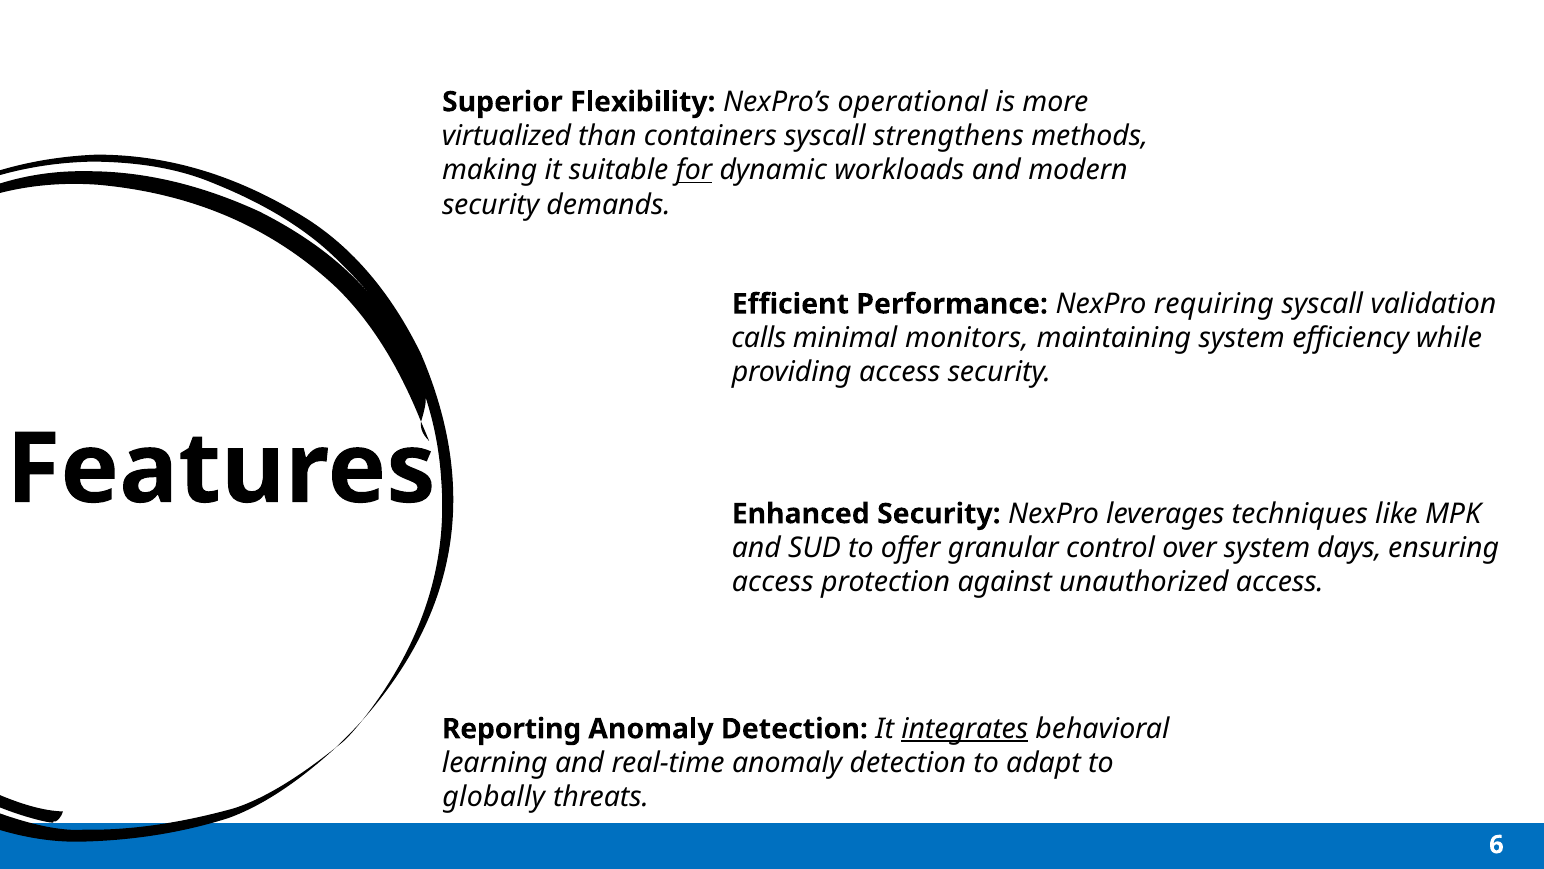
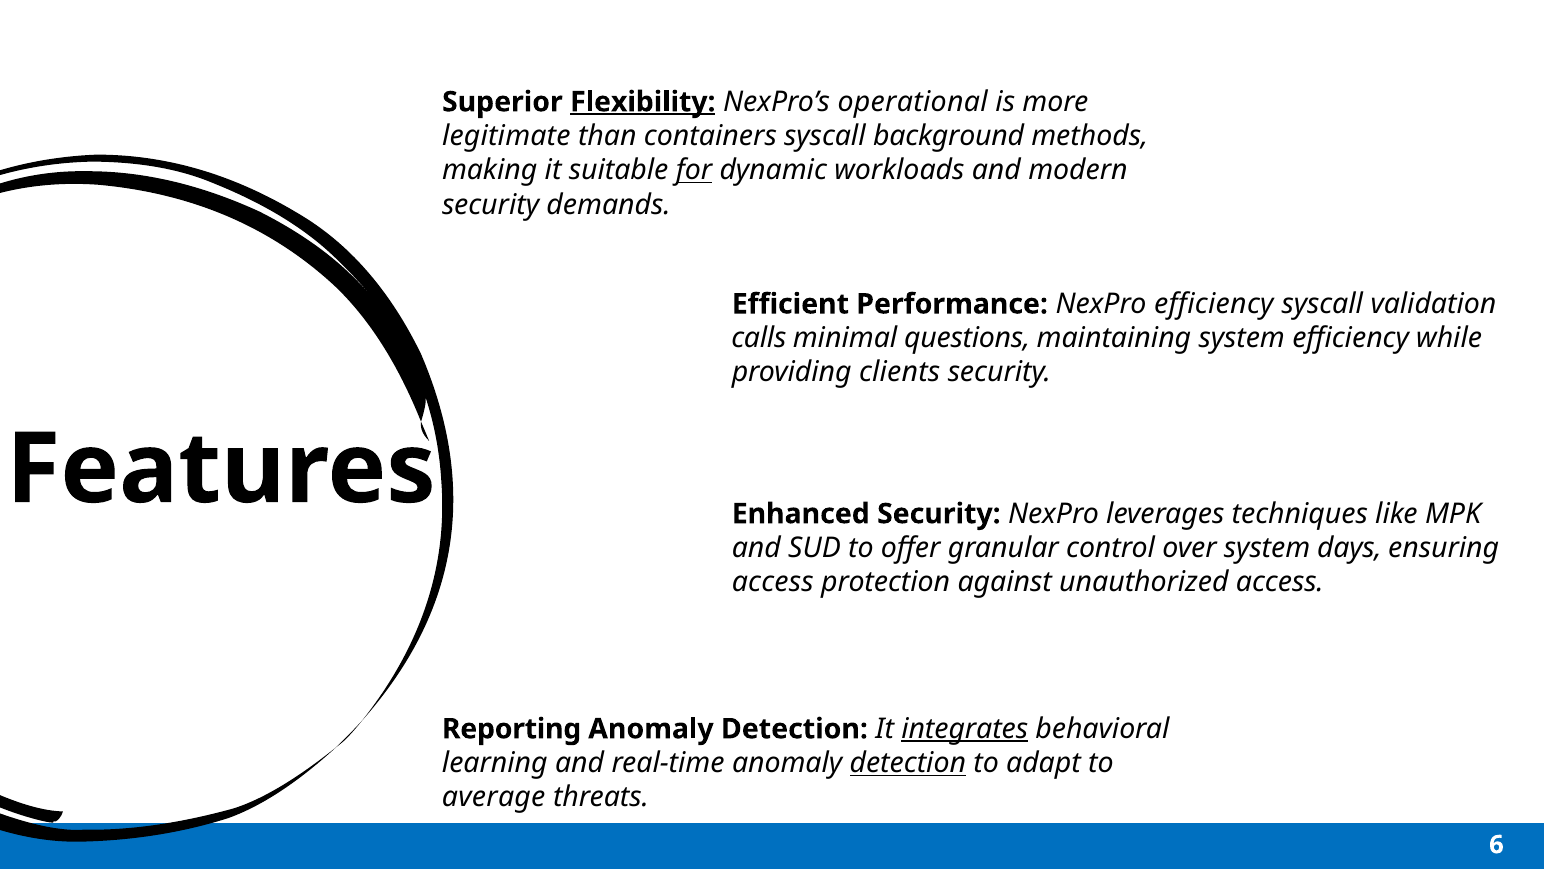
Flexibility underline: none -> present (643, 102)
virtualized: virtualized -> legitimate (506, 136)
strengthens: strengthens -> background (949, 136)
NexPro requiring: requiring -> efficiency (1214, 304)
monitors: monitors -> questions (967, 338)
providing access: access -> clients (900, 372)
detection underline: none -> present (908, 763)
globally: globally -> average (494, 797)
